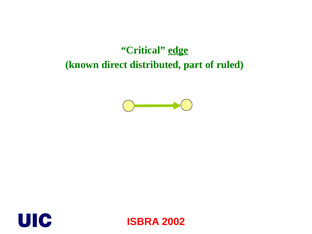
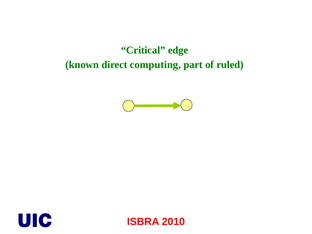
edge underline: present -> none (178, 50)
distributed: distributed -> computing (155, 65)
2002: 2002 -> 2010 (173, 222)
